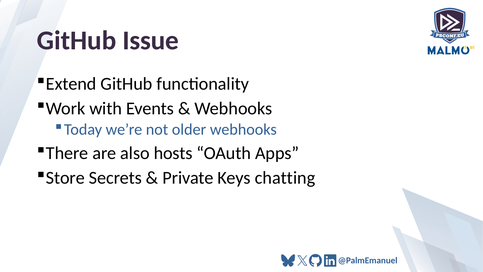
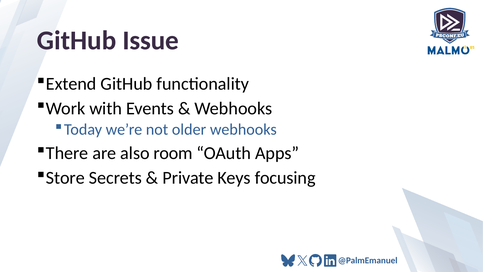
hosts: hosts -> room (173, 153)
chatting: chatting -> focusing (285, 178)
